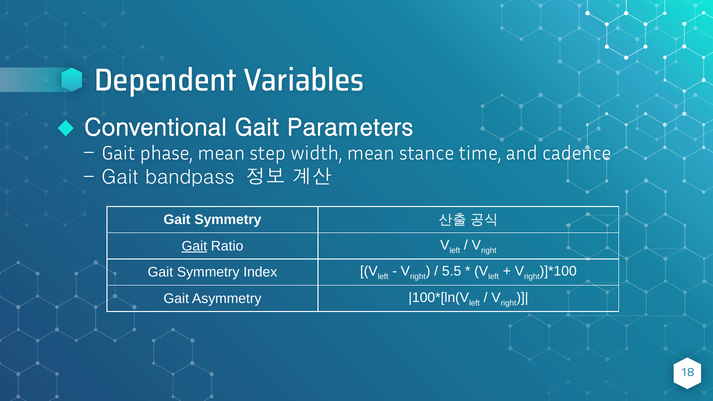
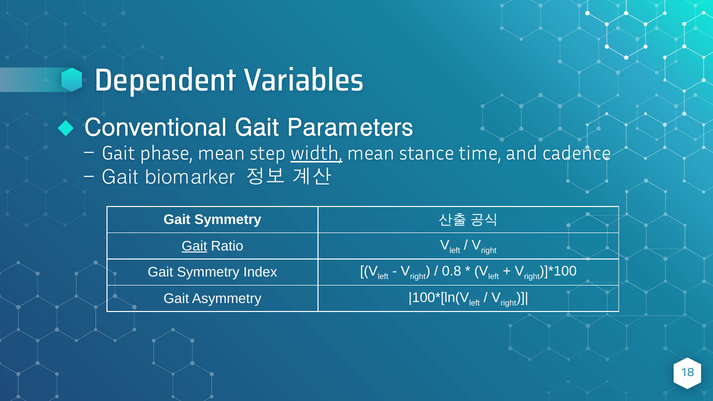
width underline: none -> present (316, 153)
bandpass: bandpass -> biomarker (190, 177)
5.5: 5.5 -> 0.8 (452, 271)
